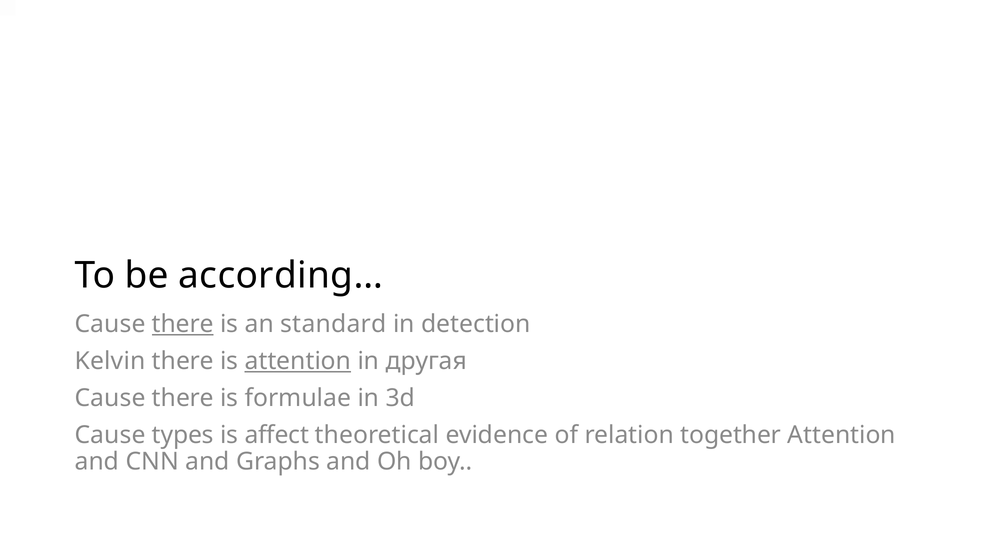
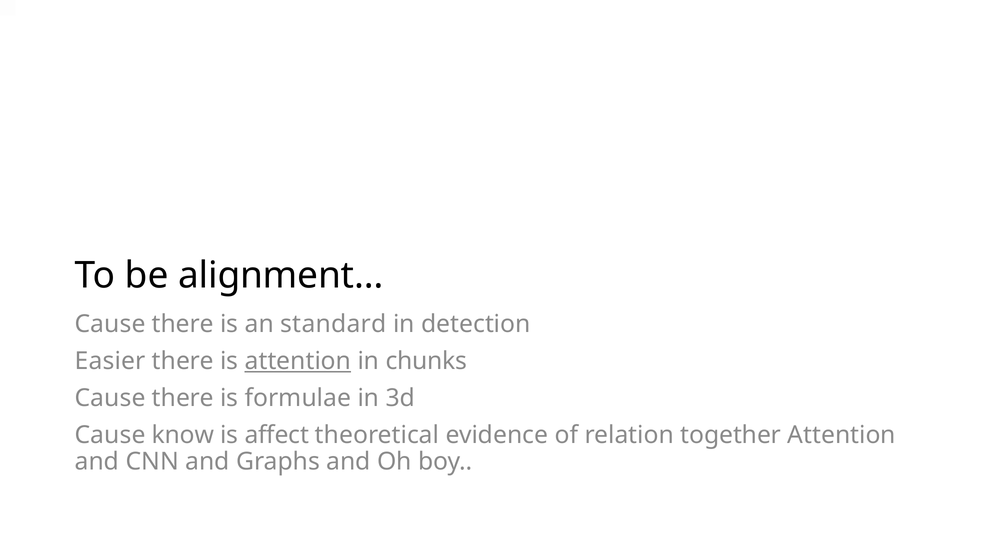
according…: according… -> alignment… (281, 276)
there underline: present -> none (183, 324)
Kelvin: Kelvin -> Easier (110, 361)
другая: другая -> chunks (426, 361)
types: types -> know (183, 435)
